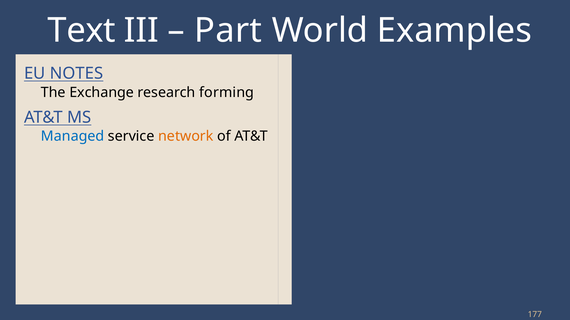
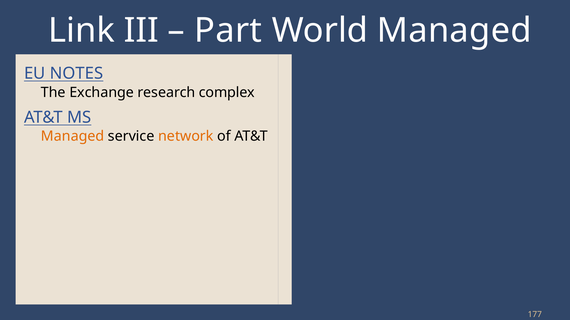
Text: Text -> Link (81, 30)
World Examples: Examples -> Managed (454, 30)
forming: forming -> complex (227, 93)
Managed colour: blue -> orange (73, 137)
